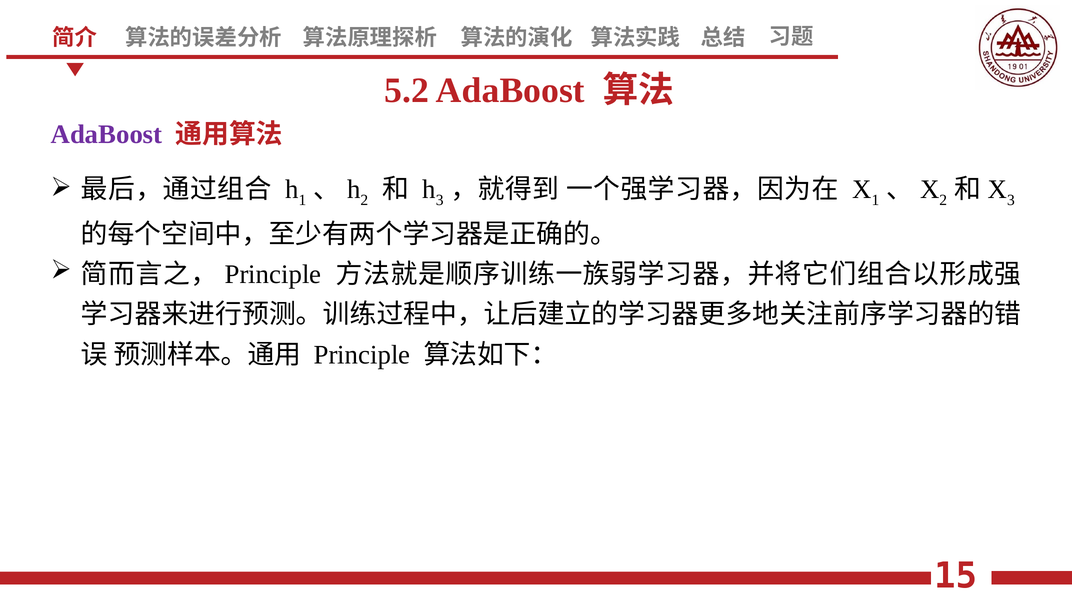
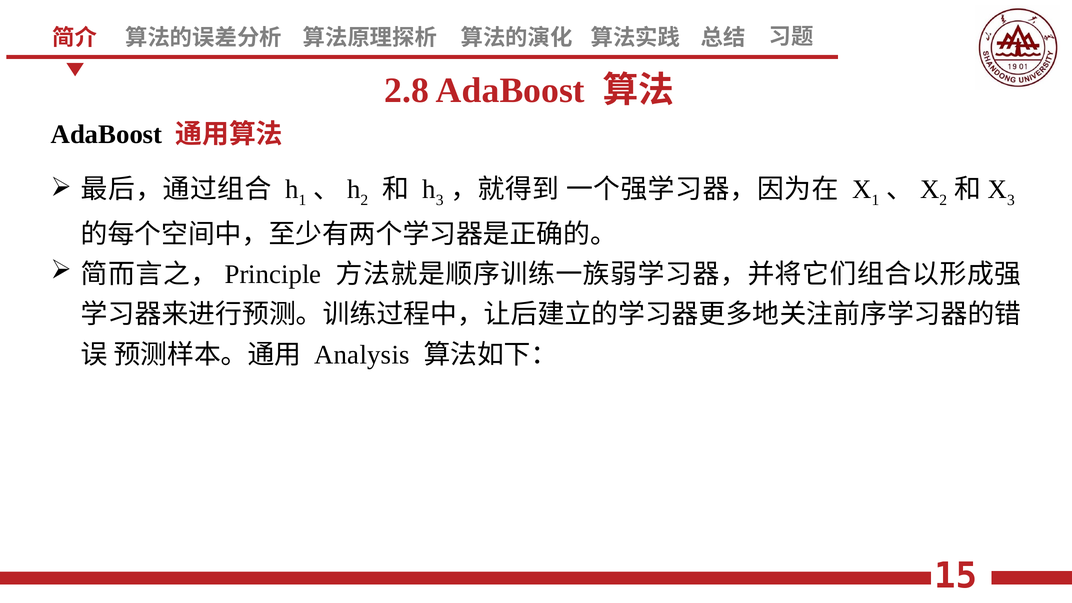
5.2: 5.2 -> 2.8 (407, 90)
AdaBoost colour: purple -> black (107, 135)
Principle: Principle -> Analysis (362, 355)
